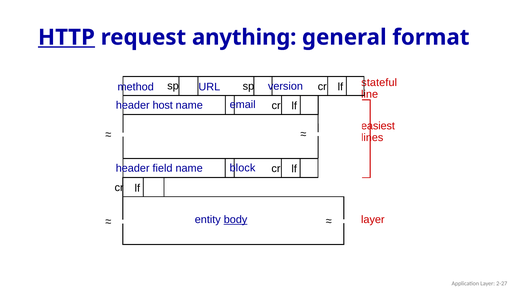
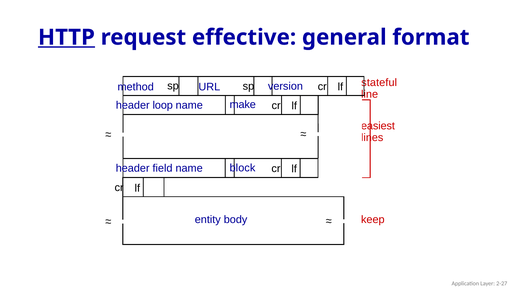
anything: anything -> effective (244, 37)
email: email -> make (243, 105)
host: host -> loop (163, 105)
layer: layer -> keep (373, 220)
body underline: present -> none (236, 220)
